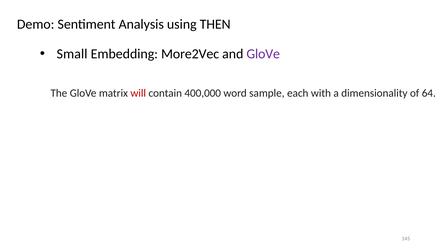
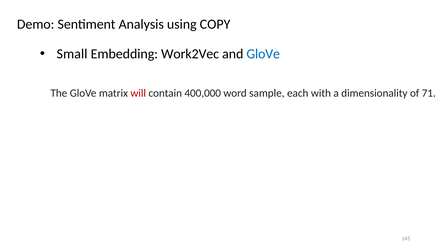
THEN: THEN -> COPY (215, 24)
More2Vec: More2Vec -> Work2Vec (190, 54)
GloVe colour: purple -> blue (263, 54)
64: 64 -> 71 (429, 93)
